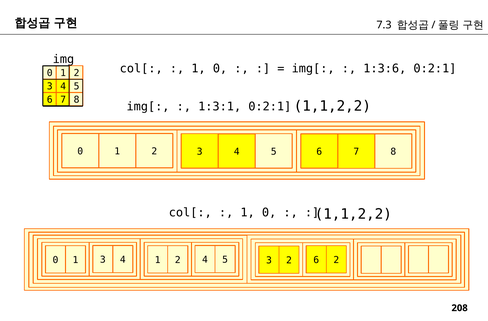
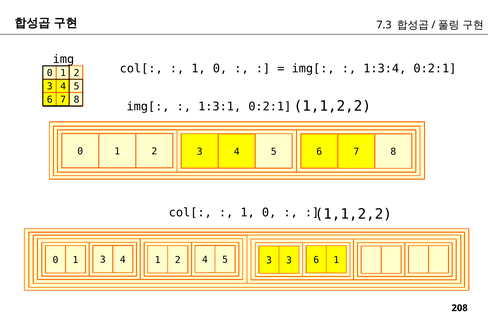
1:3:6: 1:3:6 -> 1:3:4 (385, 68)
3 2: 2 -> 3 (289, 260)
6 2: 2 -> 1 (336, 260)
